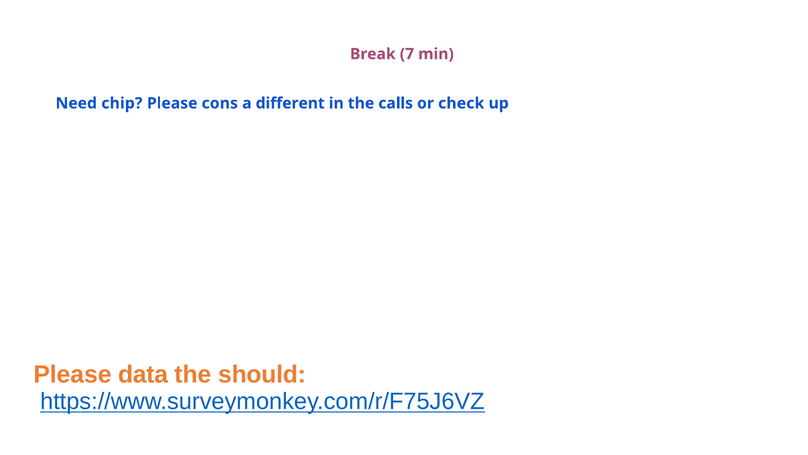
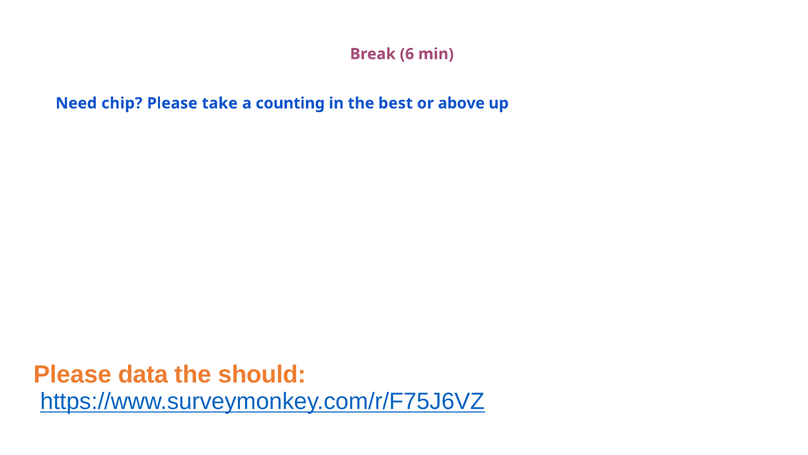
7: 7 -> 6 (407, 54)
cons: cons -> take (220, 103)
different: different -> counting (290, 103)
calls: calls -> best (396, 103)
check: check -> above (461, 103)
